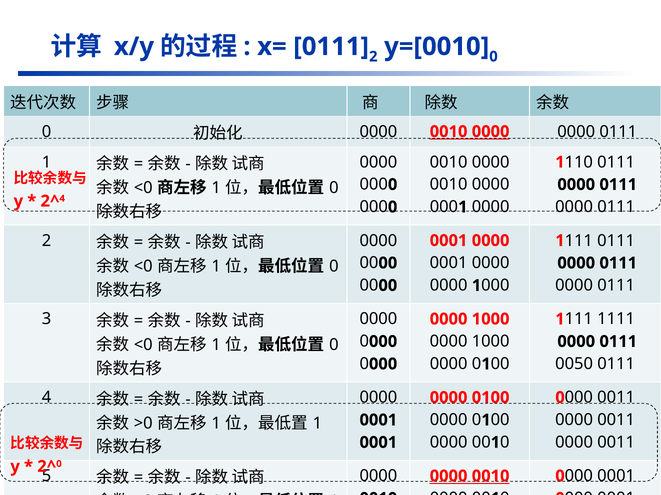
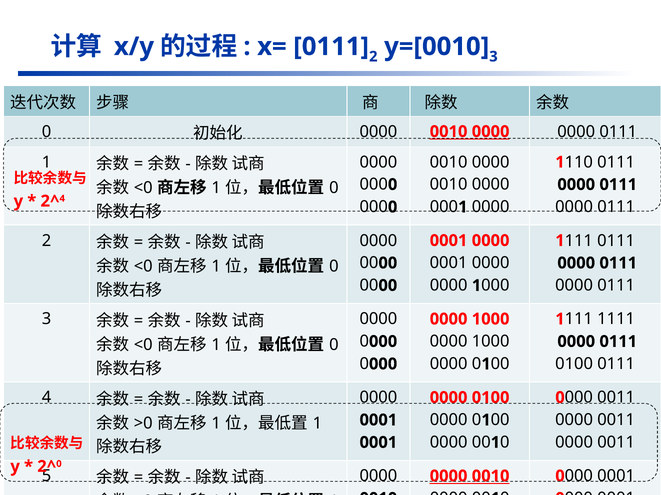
0: 0 -> 3 (494, 57)
0050: 0050 -> 0100 (574, 364)
